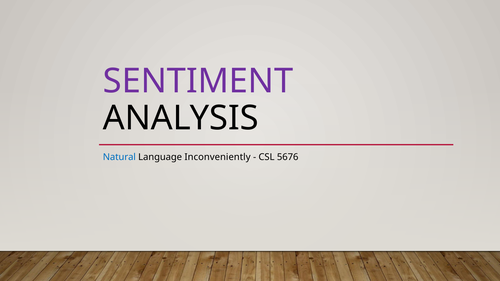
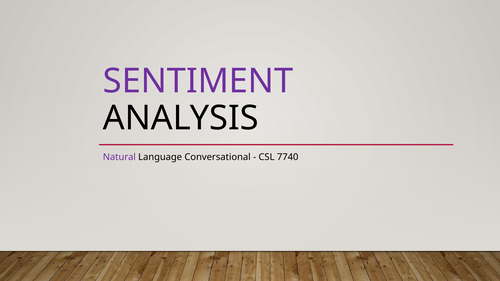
Natural colour: blue -> purple (119, 157)
Inconveniently: Inconveniently -> Conversational (218, 157)
5676: 5676 -> 7740 (288, 157)
